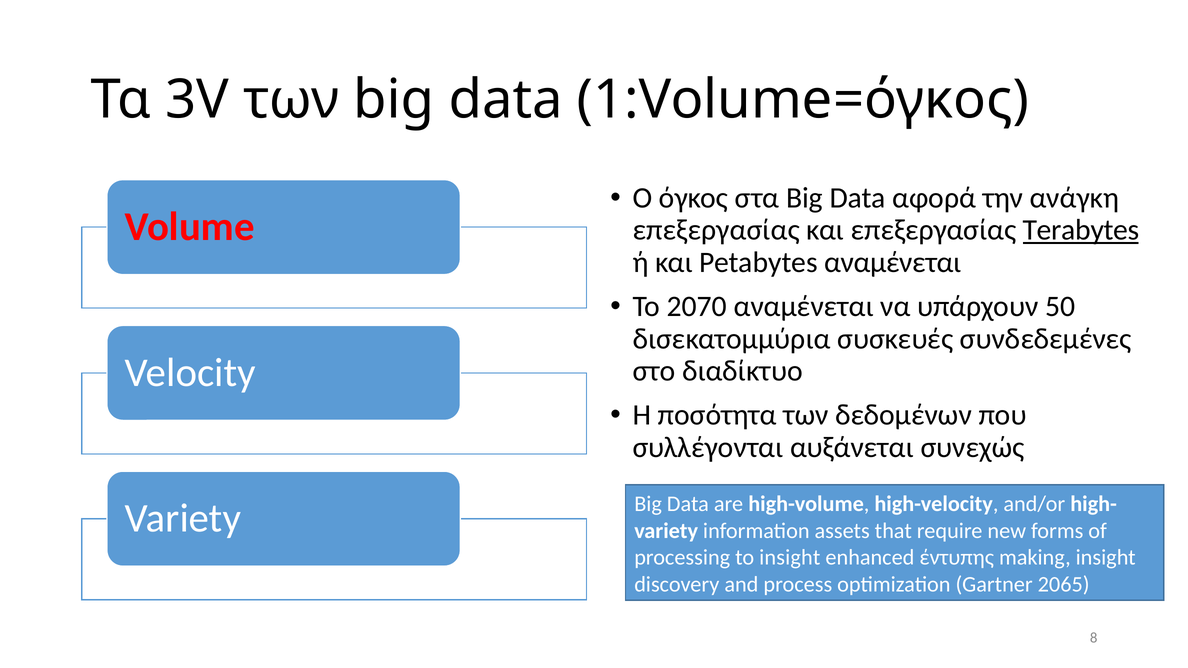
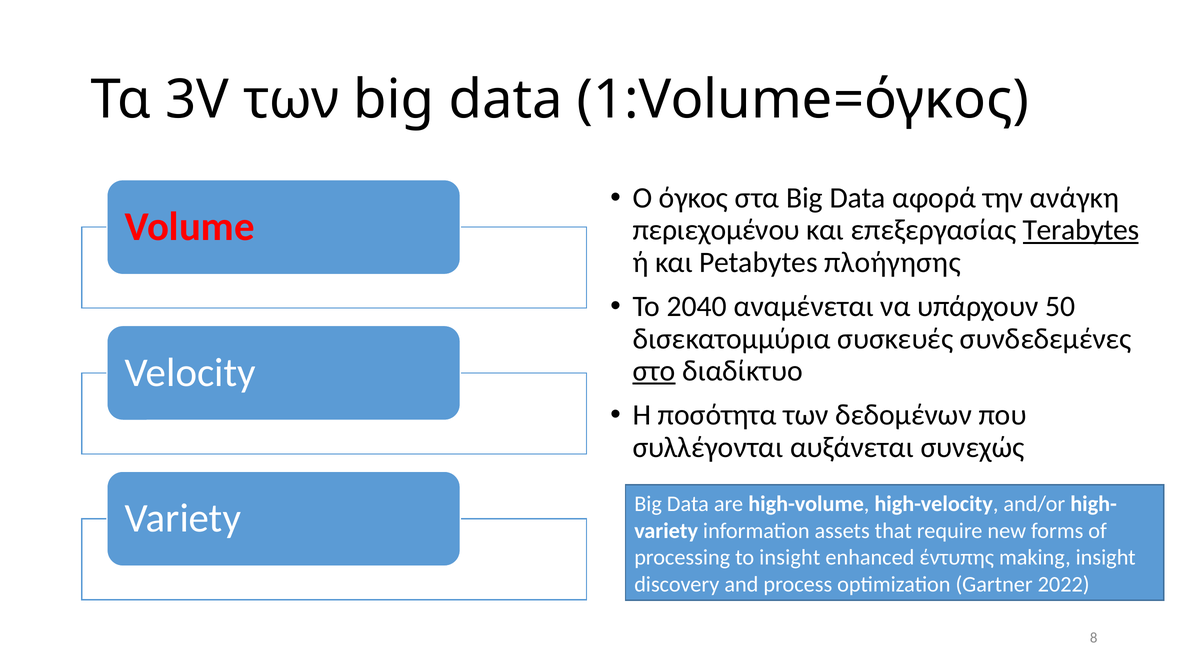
επεξεργασίας: επεξεργασίας -> περιεχομένου (716, 230)
Petabytes αναμένεται: αναμένεται -> πλοήγησης (893, 262)
2070: 2070 -> 2040 (697, 307)
στο underline: none -> present (654, 371)
2065: 2065 -> 2022 (1064, 584)
